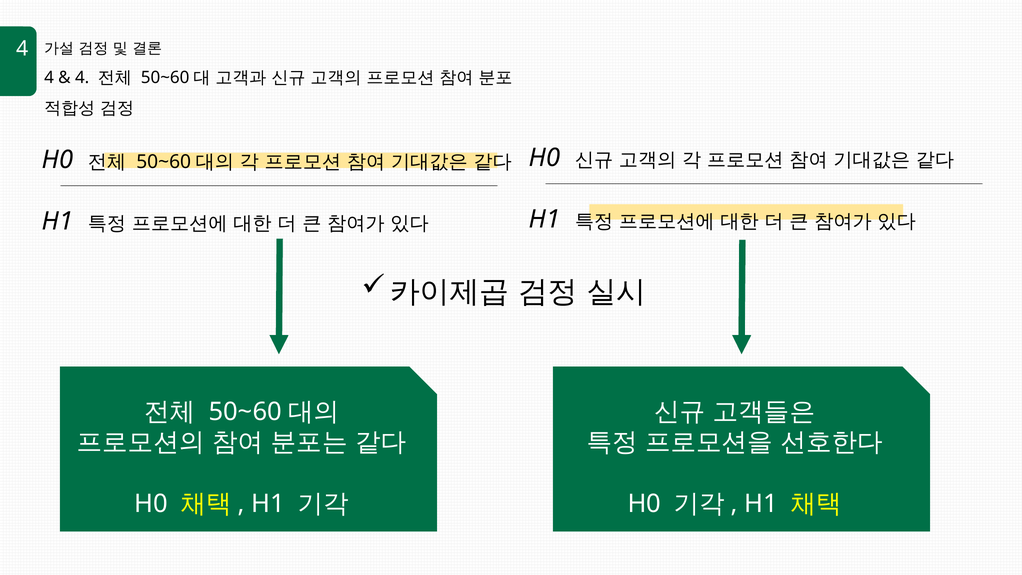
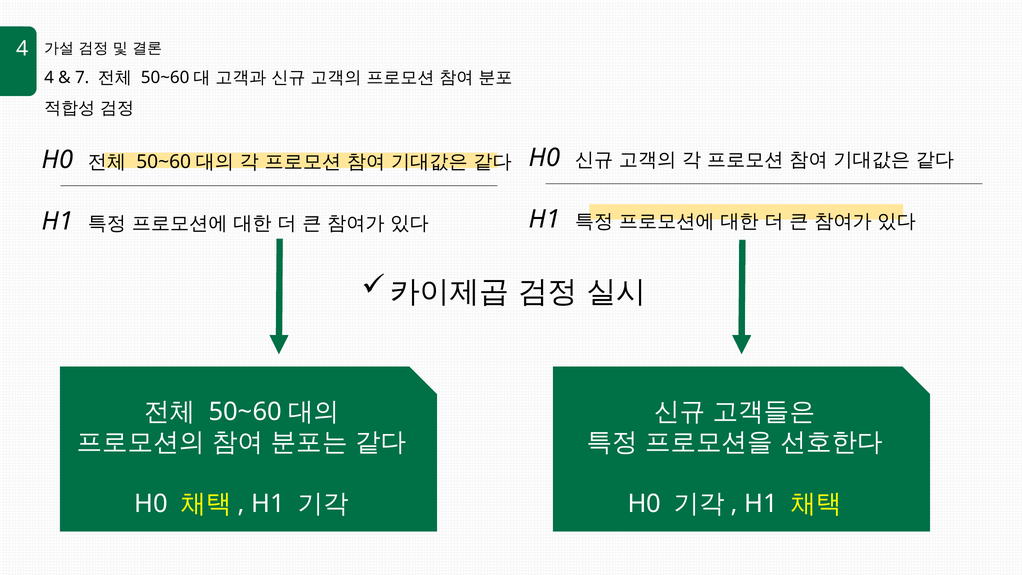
4: 4 -> 7 (82, 78)
